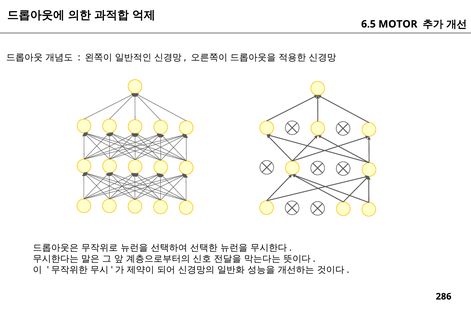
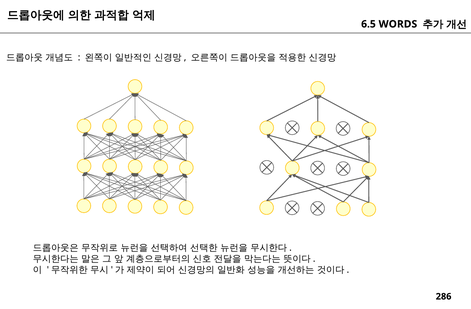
MOTOR: MOTOR -> WORDS (398, 24)
